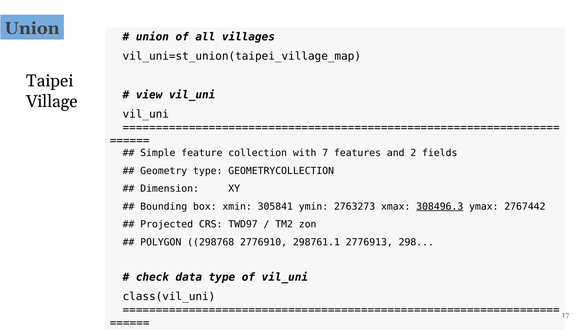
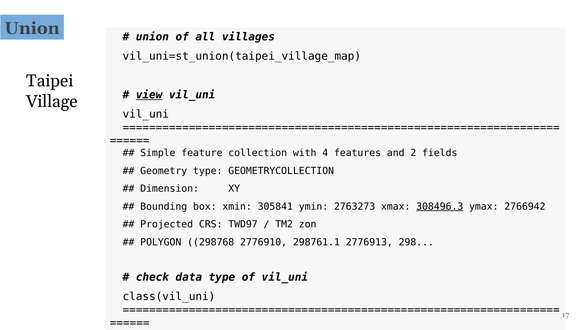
view underline: none -> present (149, 95)
7: 7 -> 4 (325, 153)
2767442: 2767442 -> 2766942 (525, 207)
